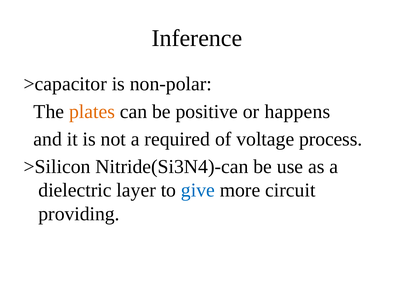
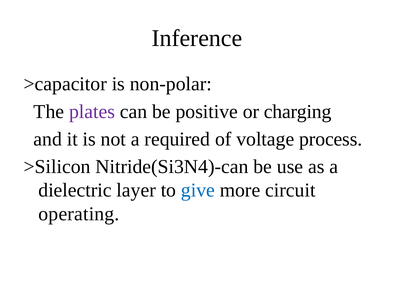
plates colour: orange -> purple (92, 112)
happens: happens -> charging (298, 112)
providing: providing -> operating (79, 214)
